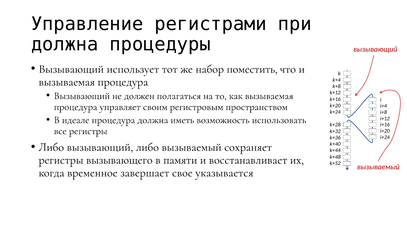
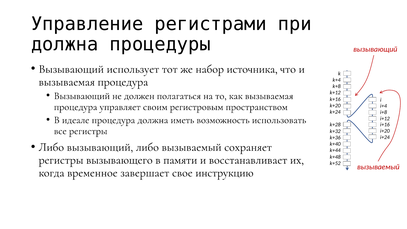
поместить: поместить -> источника (252, 69)
указывается: указывается -> инструкцию (224, 173)
